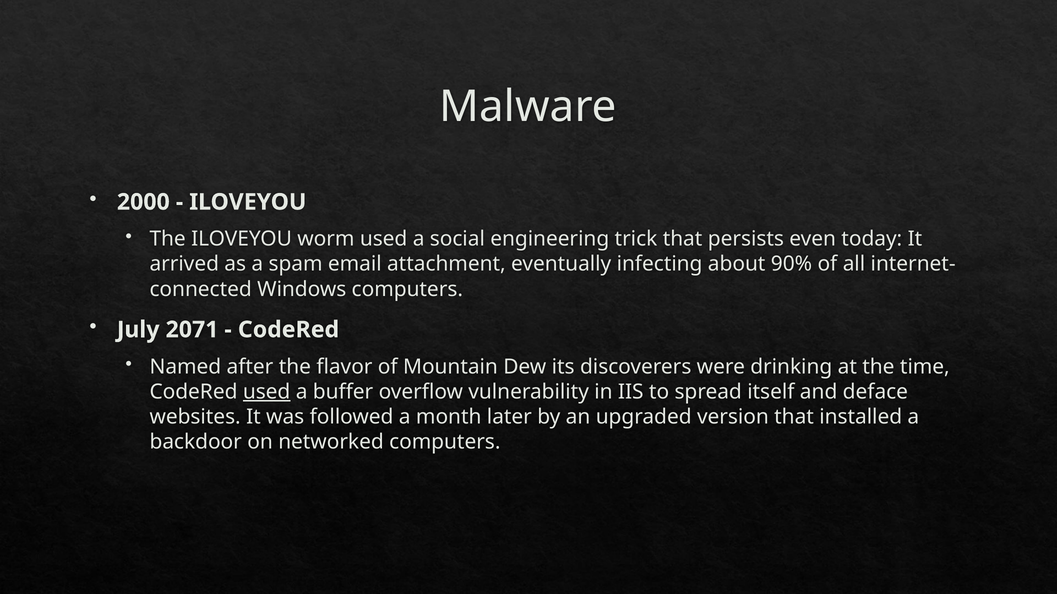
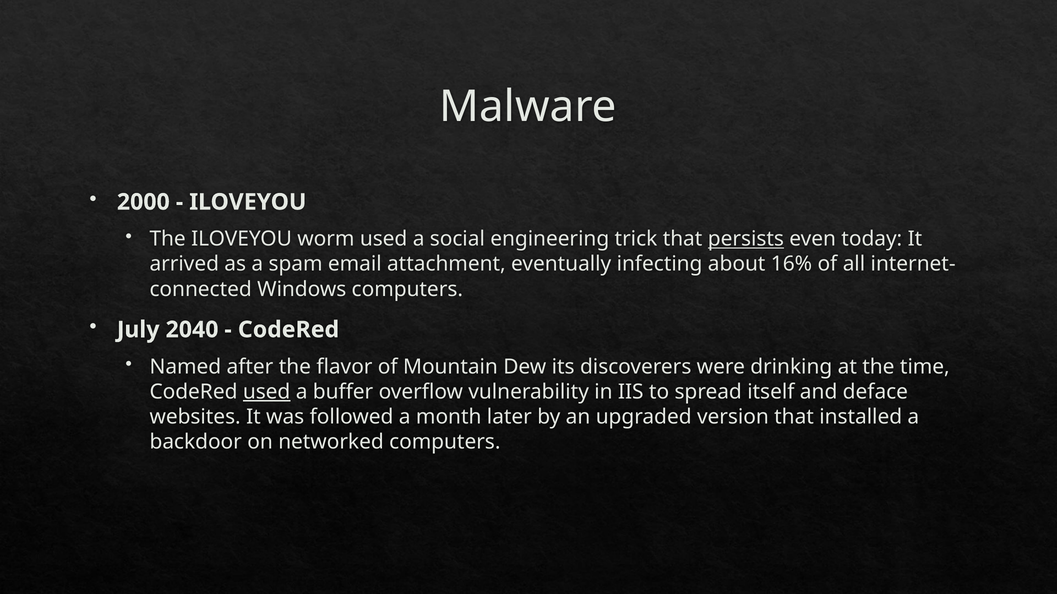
persists underline: none -> present (746, 239)
90%: 90% -> 16% (791, 264)
2071: 2071 -> 2040 (192, 330)
